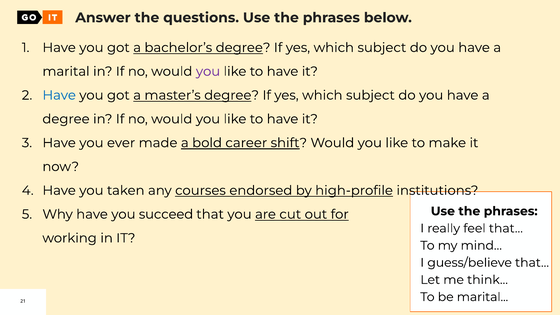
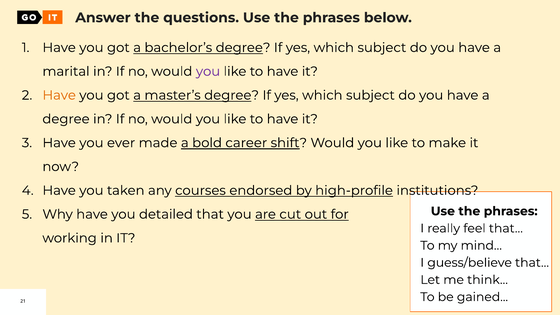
Have colour: blue -> orange (59, 95)
succeed: succeed -> detailed (166, 214)
be marital: marital -> gained (482, 297)
